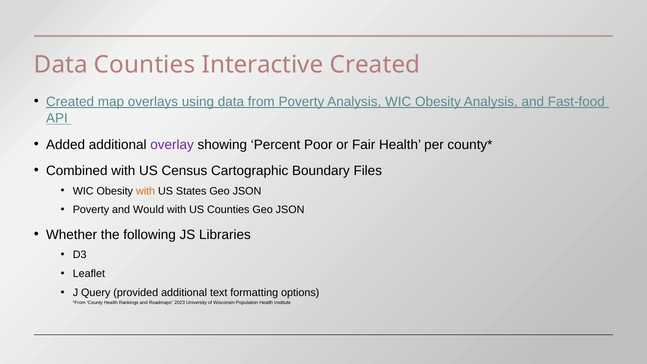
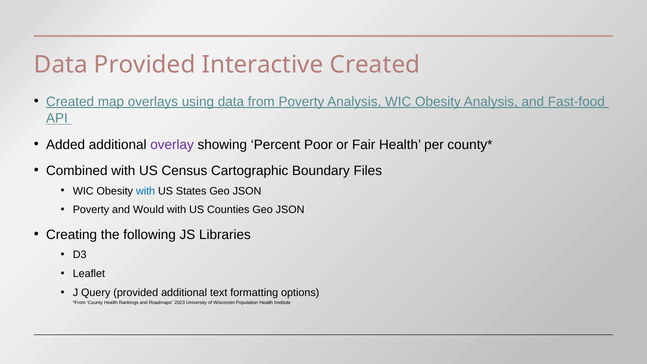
Data Counties: Counties -> Provided (145, 65)
with colour: orange -> blue (146, 191)
Whether: Whether -> Creating (72, 235)
